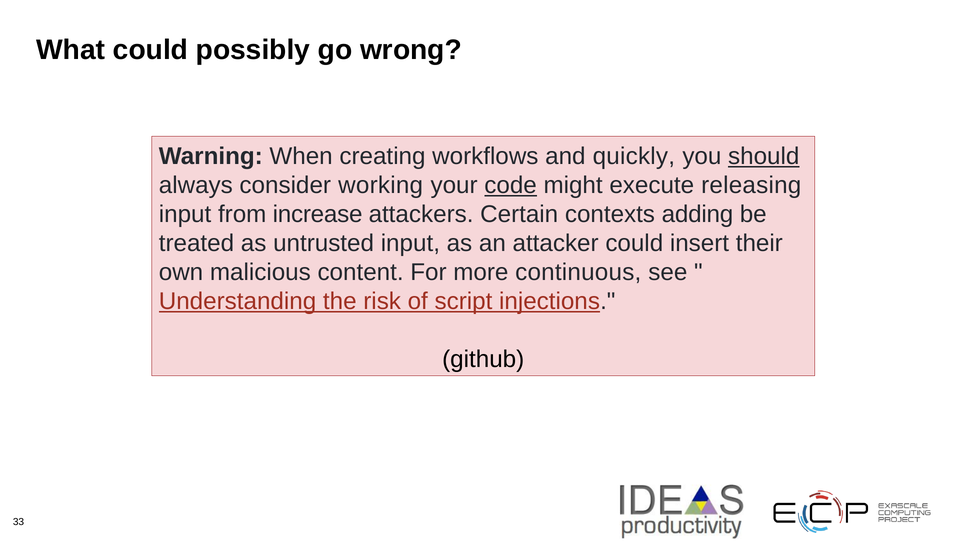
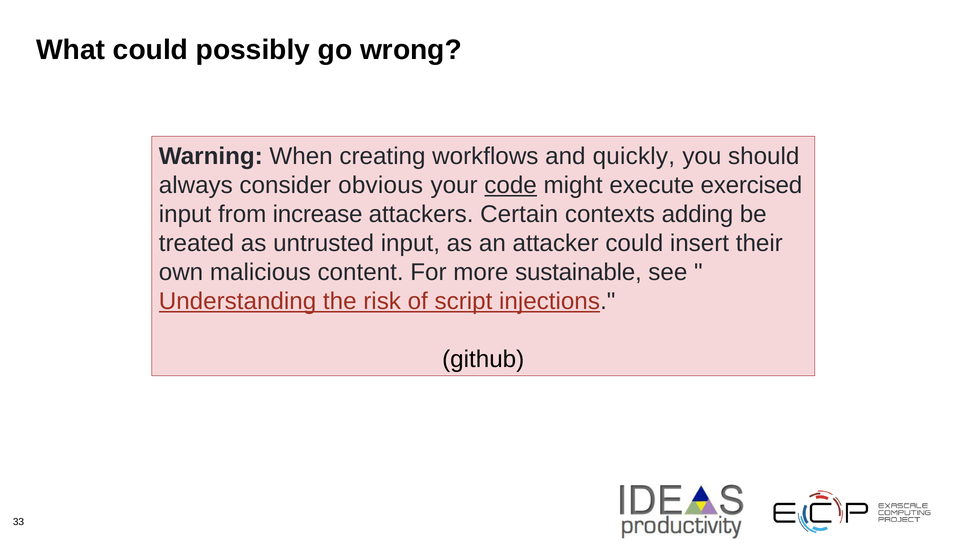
should underline: present -> none (764, 156)
working: working -> obvious (381, 185)
releasing: releasing -> exercised (751, 185)
continuous: continuous -> sustainable (578, 273)
